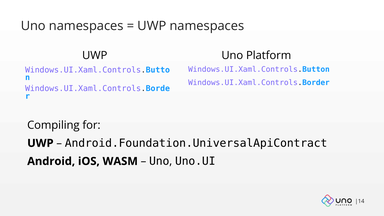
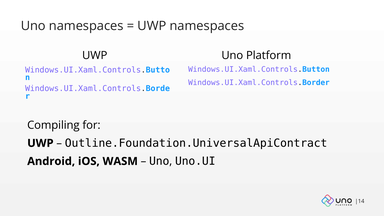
Android.Foundation.UniversalApiContract: Android.Foundation.UniversalApiContract -> Outline.Foundation.UniversalApiContract (196, 143)
